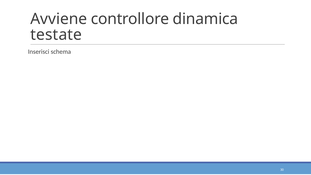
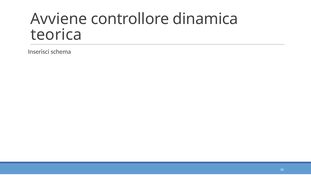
testate: testate -> teorica (56, 35)
